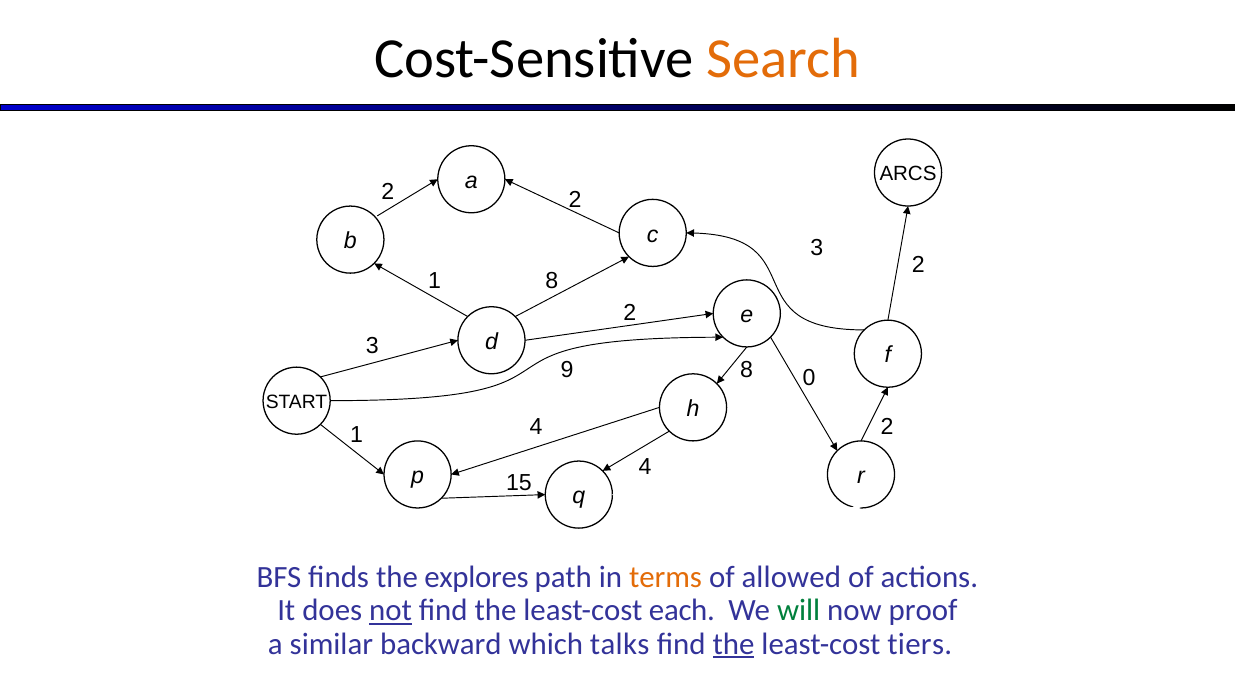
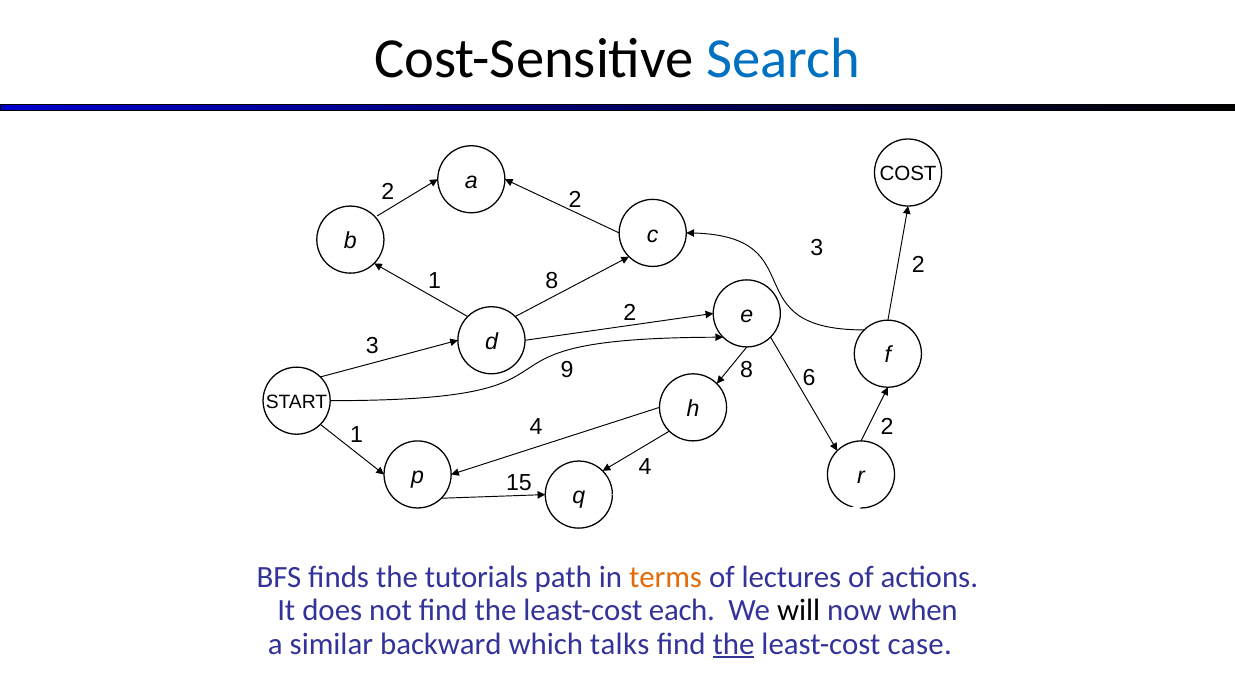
Search colour: orange -> blue (784, 59)
ARCS: ARCS -> COST (908, 174)
0: 0 -> 6 (809, 378)
explores: explores -> tutorials (476, 577)
allowed: allowed -> lectures (791, 577)
not underline: present -> none (391, 610)
will colour: green -> black (799, 610)
proof: proof -> when (923, 610)
tiers: tiers -> case (920, 644)
